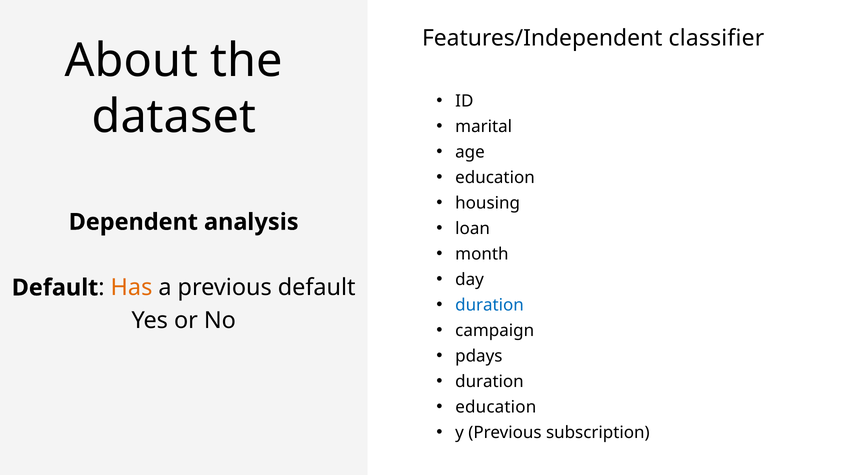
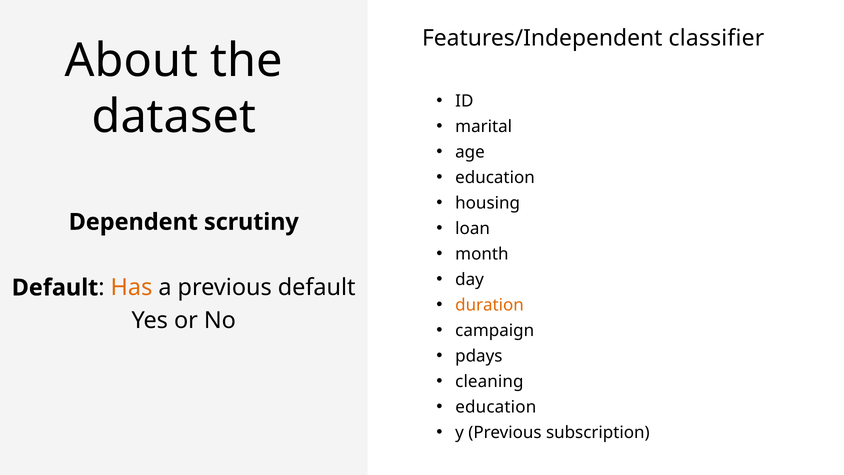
analysis: analysis -> scrutiny (251, 222)
duration colour: blue -> orange (490, 305)
duration: duration -> cleaning (489, 381)
